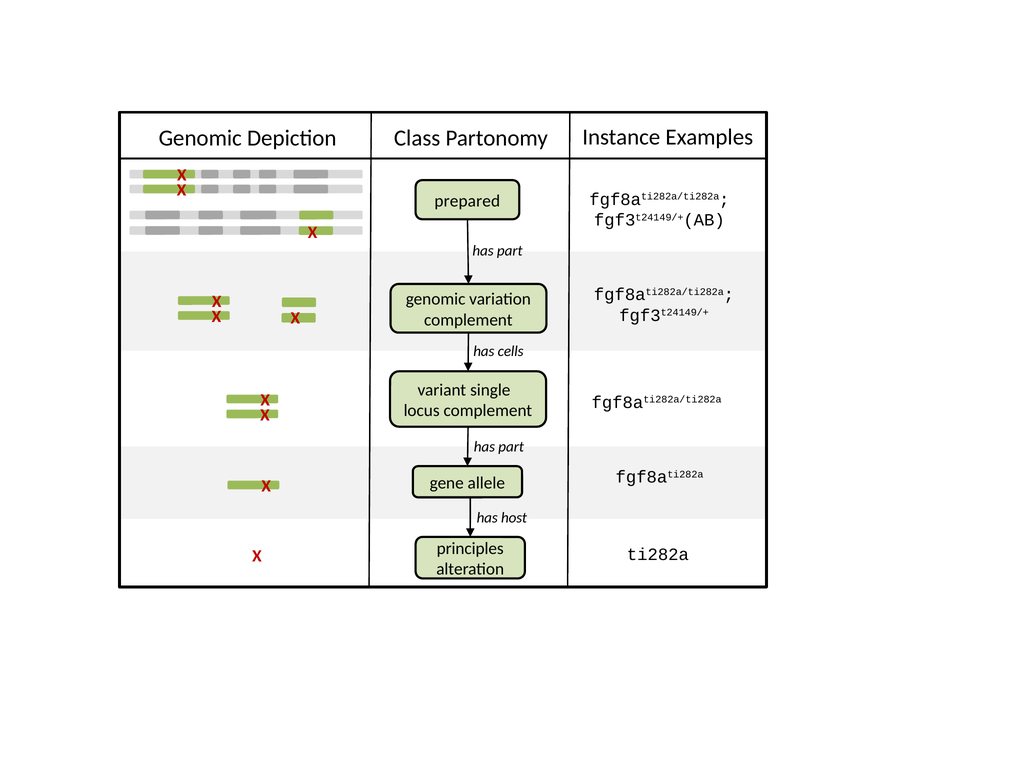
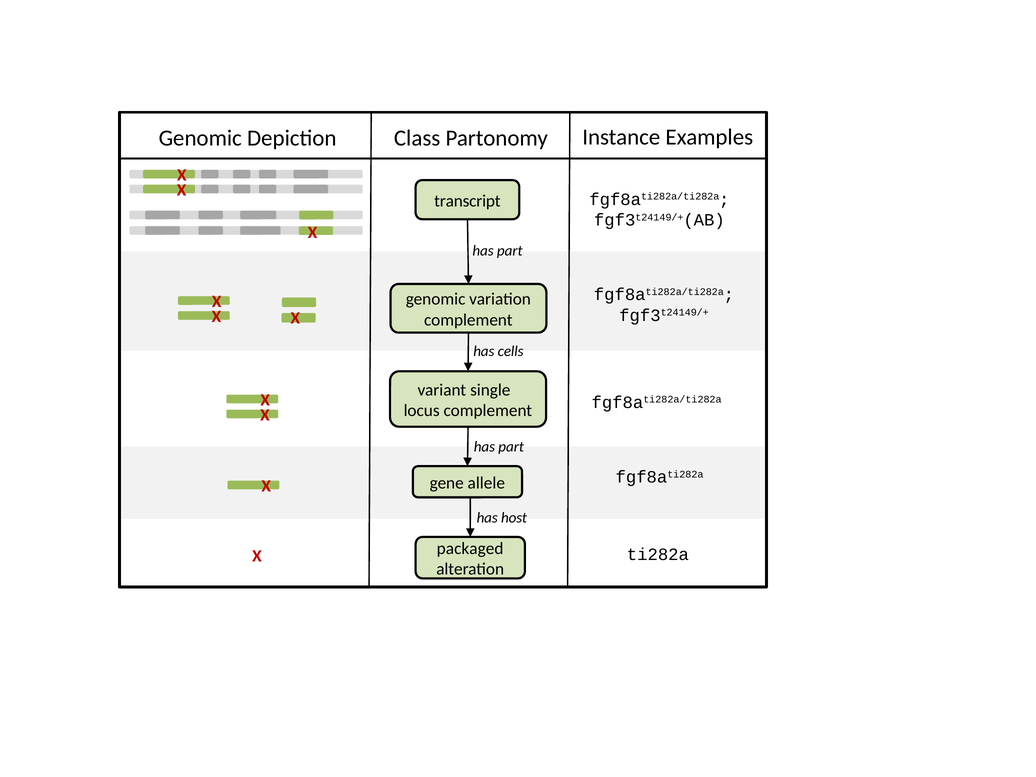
prepared: prepared -> transcript (467, 201)
principles: principles -> packaged (470, 548)
